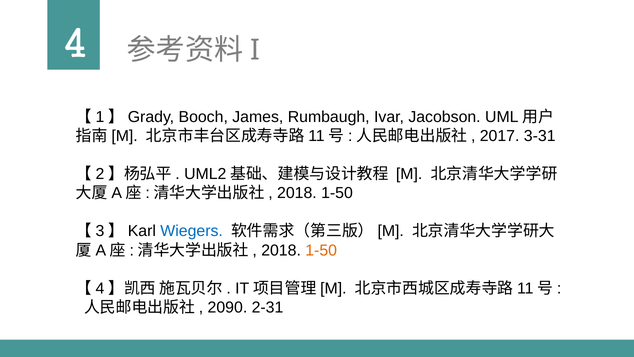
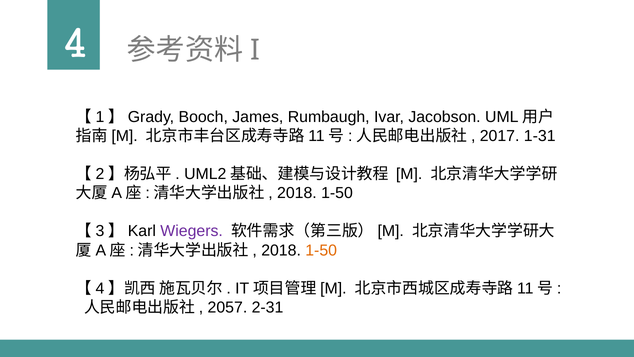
3-31: 3-31 -> 1-31 (540, 136)
Wiegers colour: blue -> purple (192, 231)
2090: 2090 -> 2057 (227, 307)
